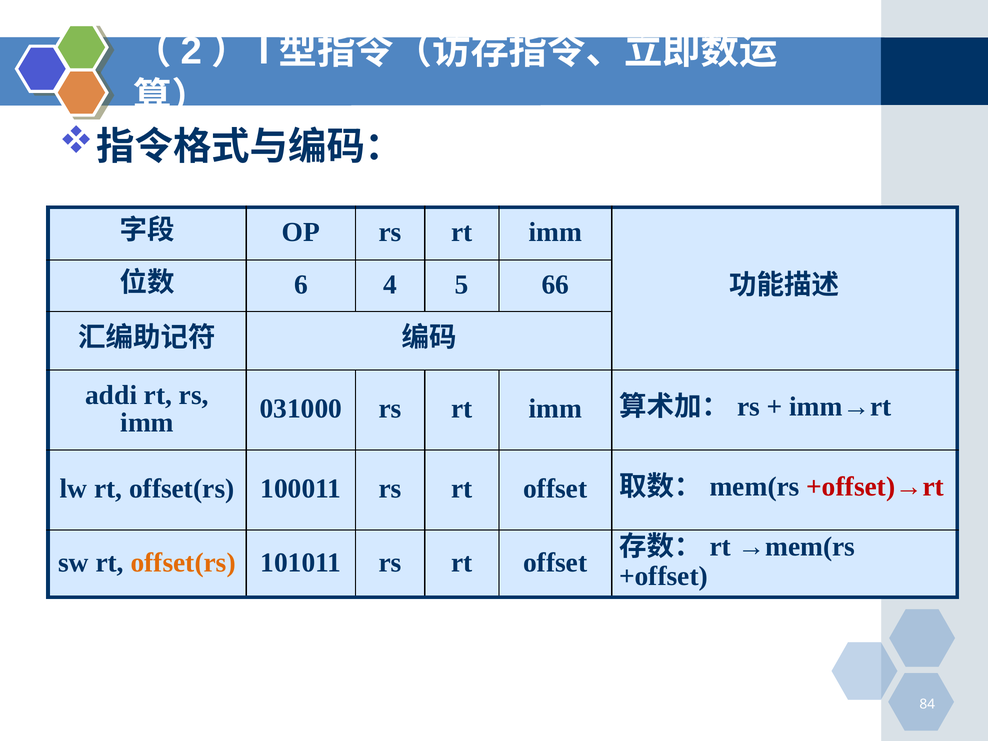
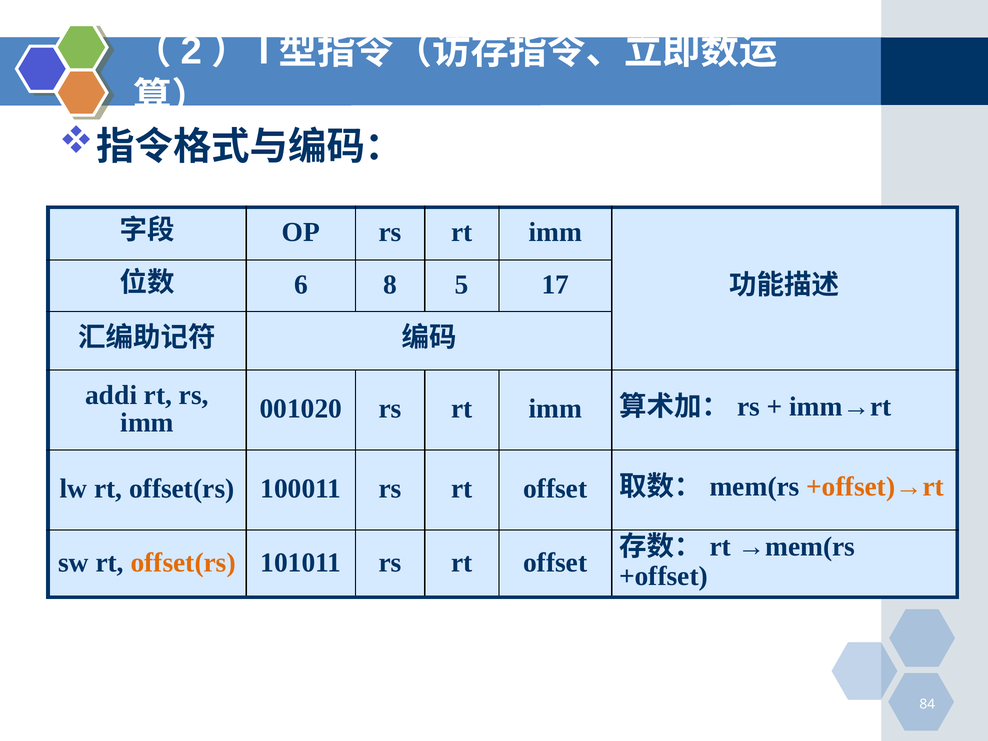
4: 4 -> 8 (390, 285)
66: 66 -> 17 (555, 285)
031000: 031000 -> 001020 (301, 409)
+offset)→rt colour: red -> orange (875, 487)
